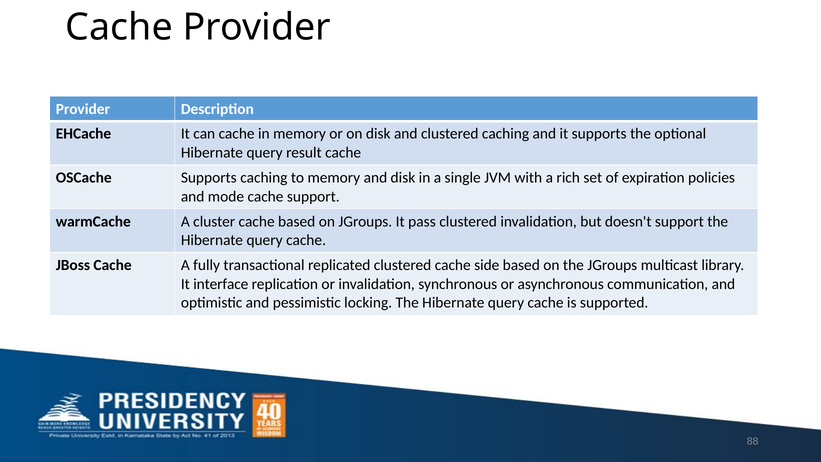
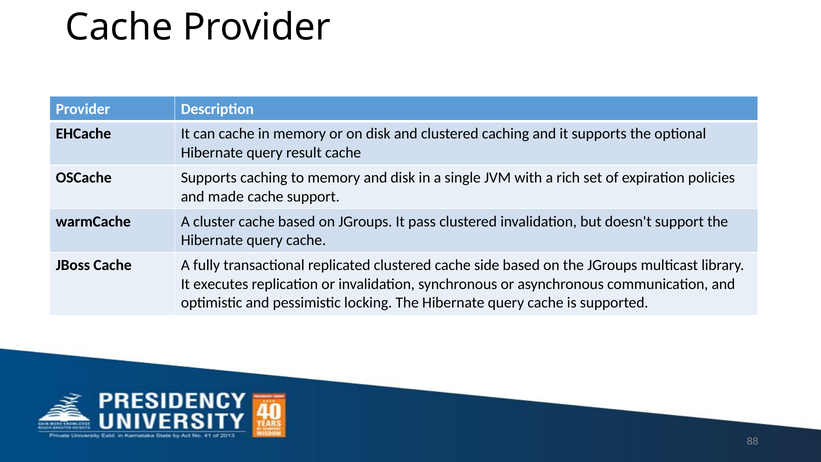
mode: mode -> made (226, 196)
interface: interface -> executes (221, 284)
